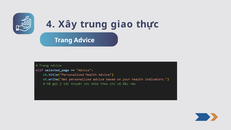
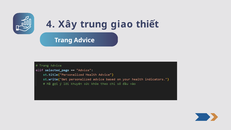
thực: thực -> thiết (147, 24)
